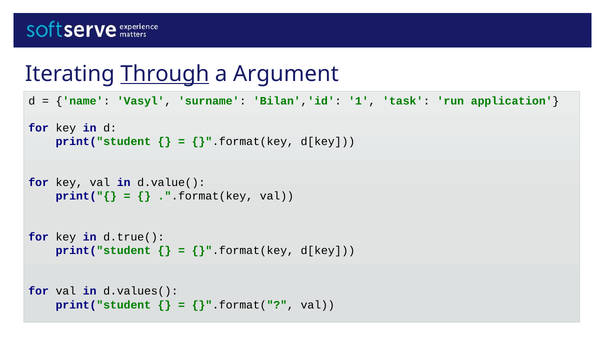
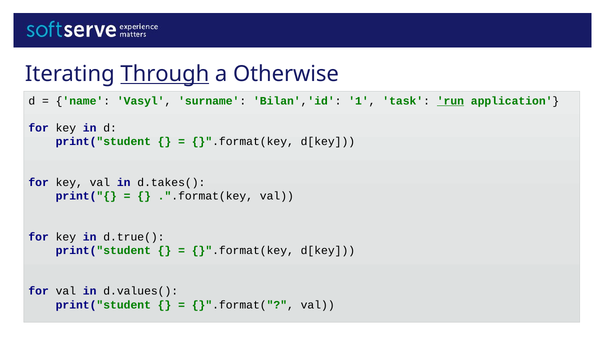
Argument: Argument -> Otherwise (286, 74)
run underline: none -> present (450, 101)
d.value(: d.value( -> d.takes( (171, 183)
